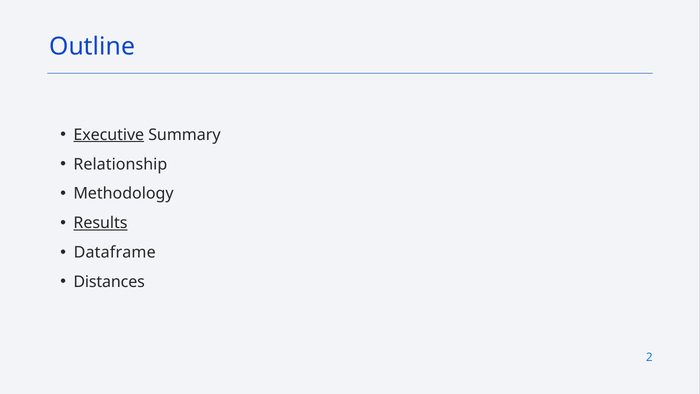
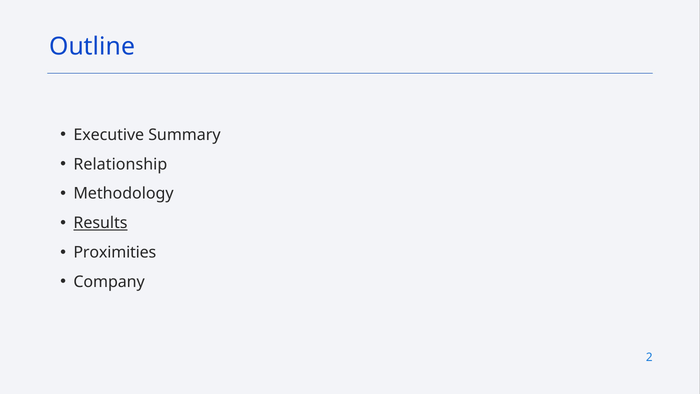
Executive underline: present -> none (109, 135)
Dataframe: Dataframe -> Proximities (115, 252)
Distances: Distances -> Company (109, 282)
